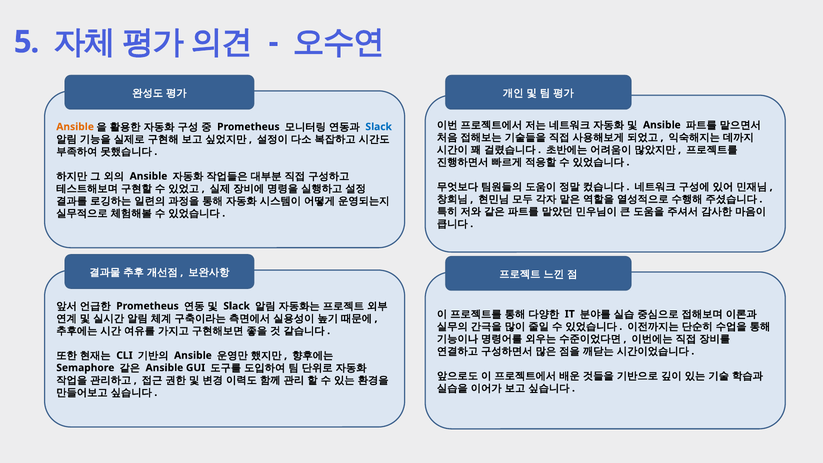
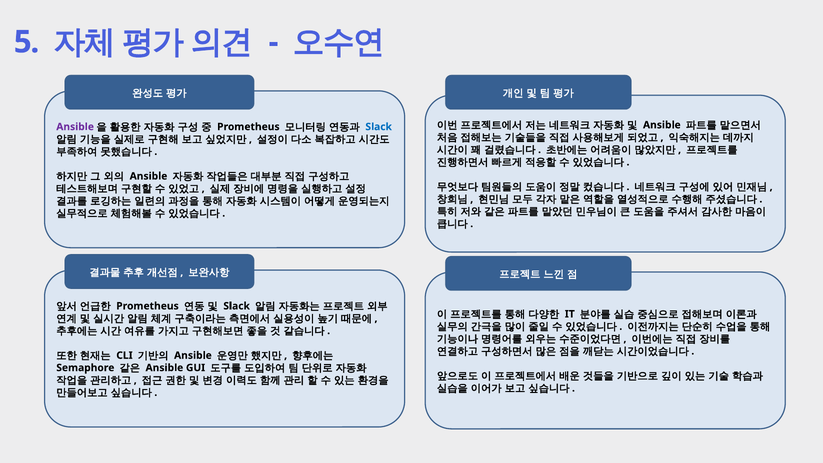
Ansible colour: orange -> purple (75, 127)
